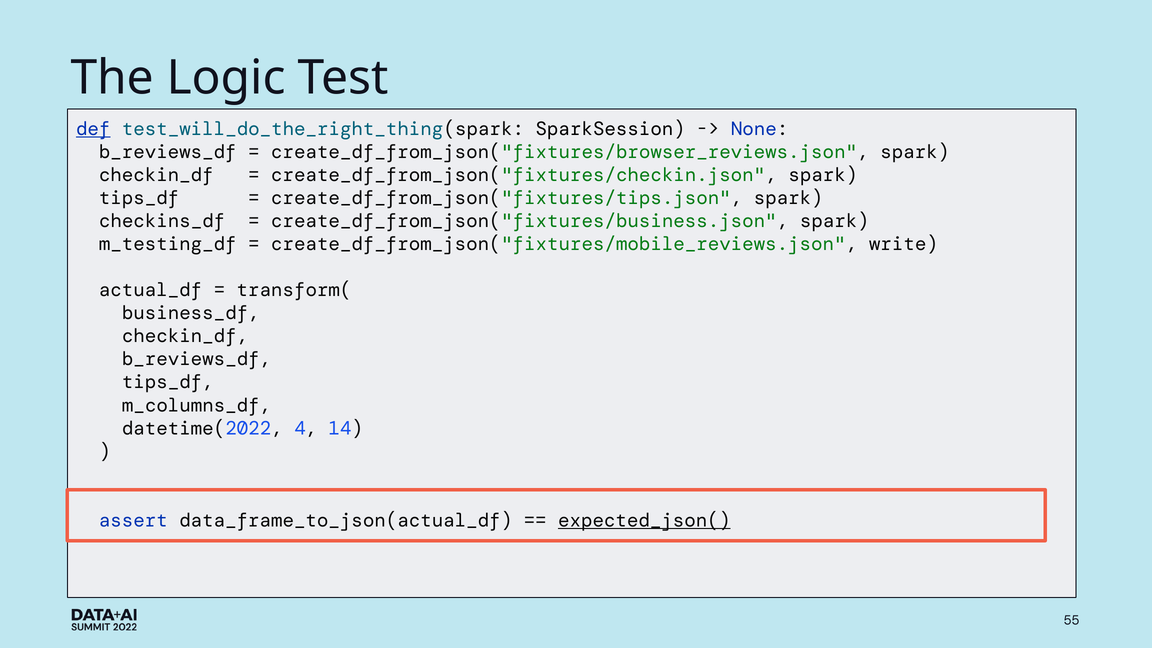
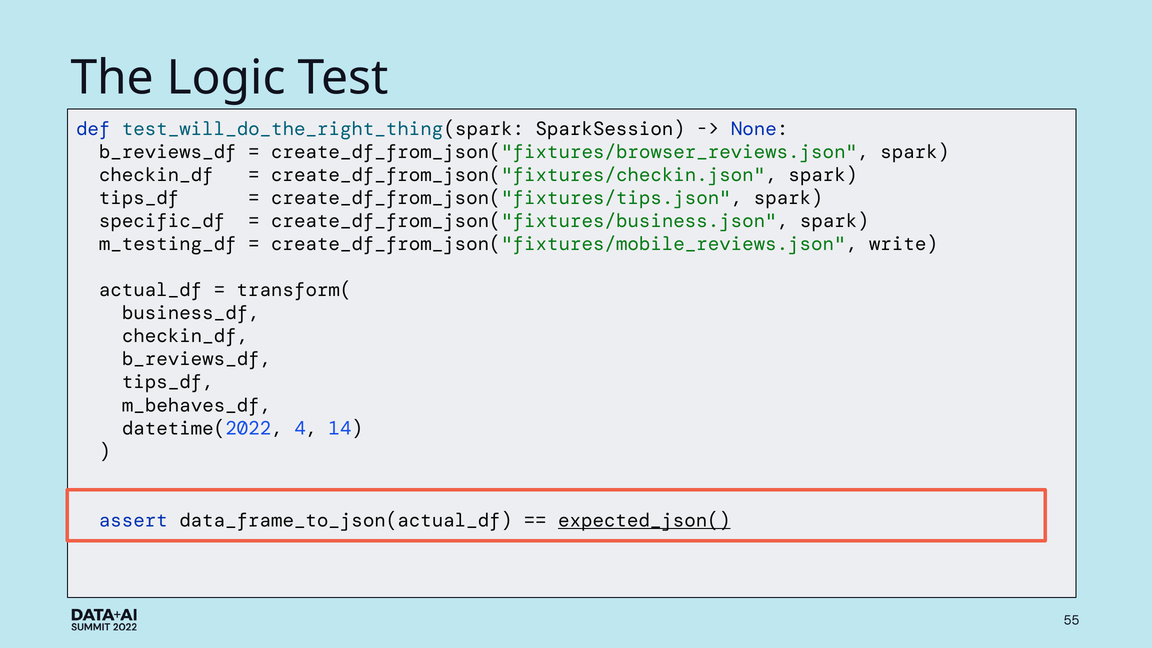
def underline: present -> none (93, 129)
checkins_df: checkins_df -> specific_df (162, 221)
m_columns_df: m_columns_df -> m_behaves_df (197, 405)
